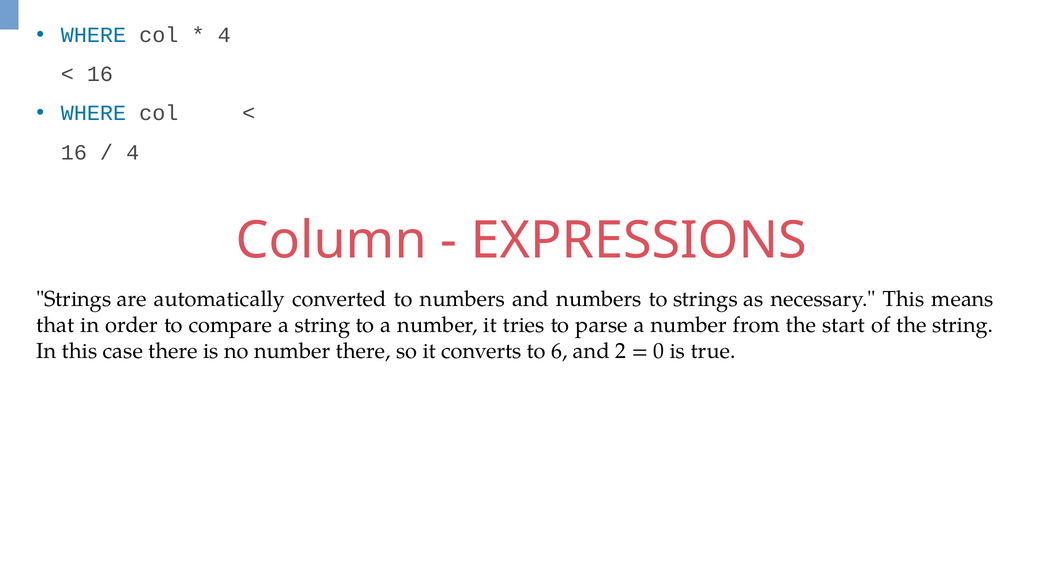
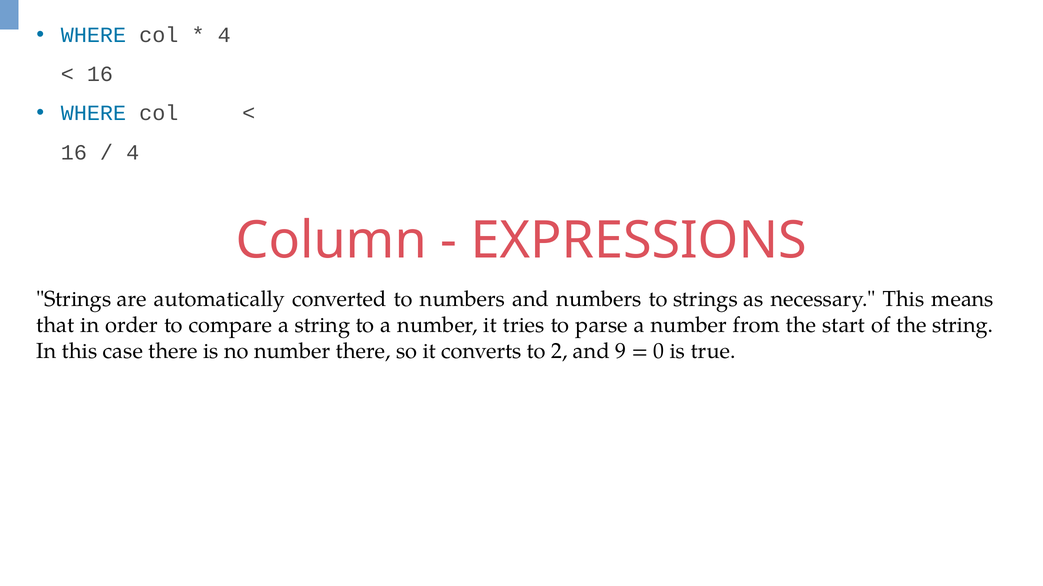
6: 6 -> 2 (559, 352)
2: 2 -> 9 (621, 352)
